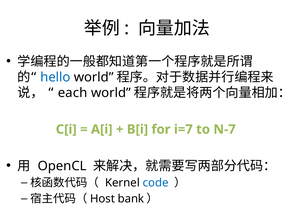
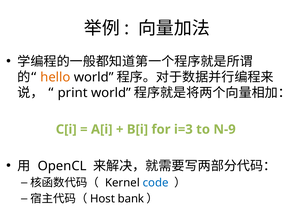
hello colour: blue -> orange (55, 77)
each: each -> print (73, 93)
i=7: i=7 -> i=3 (183, 130)
N-7: N-7 -> N-9 (225, 130)
